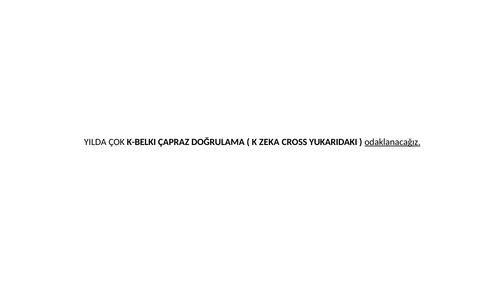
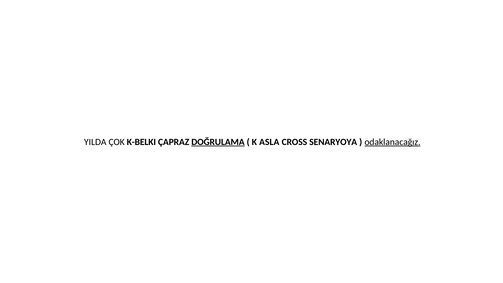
DOĞRULAMA underline: none -> present (218, 142)
ZEKA: ZEKA -> ASLA (269, 142)
YUKARIDAKI: YUKARIDAKI -> SENARYOYA (333, 142)
